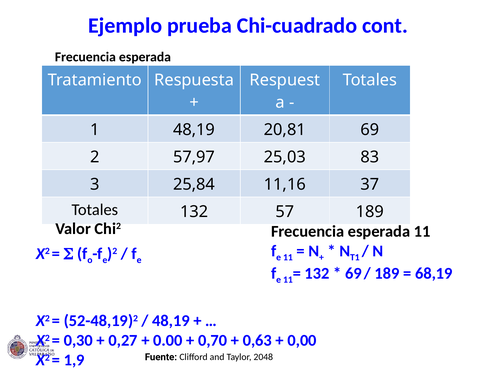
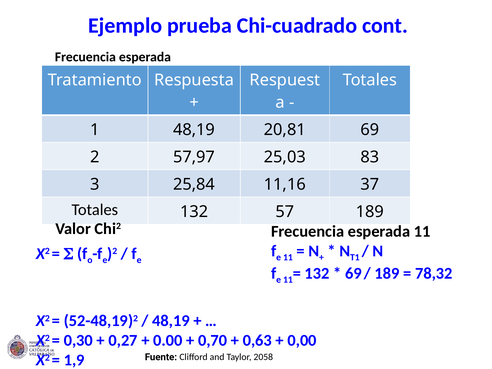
68,19: 68,19 -> 78,32 (434, 273)
2048: 2048 -> 2058 (263, 357)
